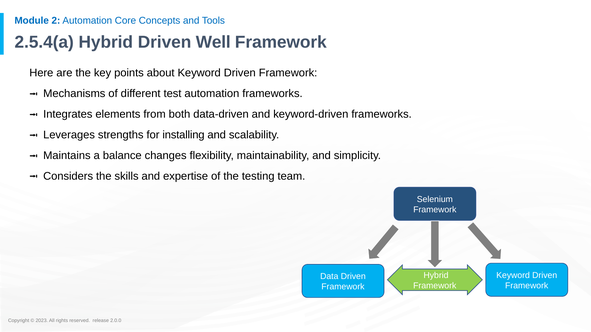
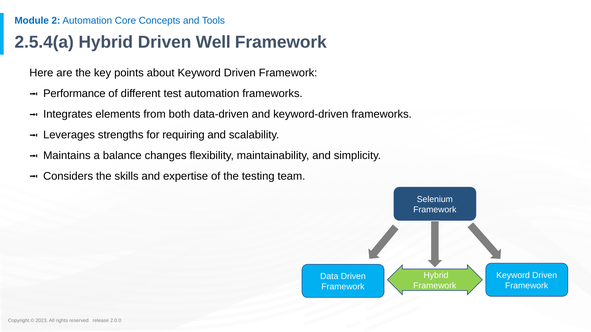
Mechanisms: Mechanisms -> Performance (74, 94)
installing: installing -> requiring (184, 135)
